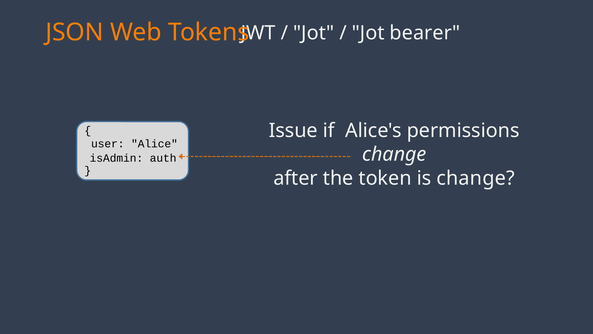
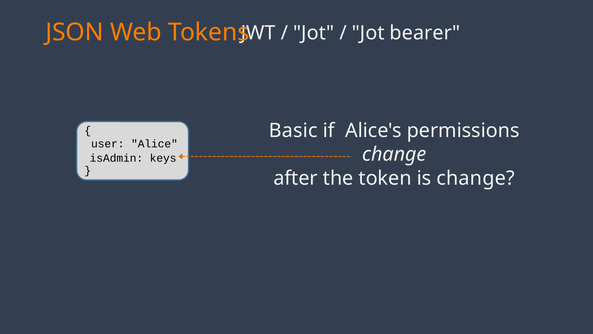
Issue: Issue -> Basic (293, 130)
auth: auth -> keys (163, 158)
